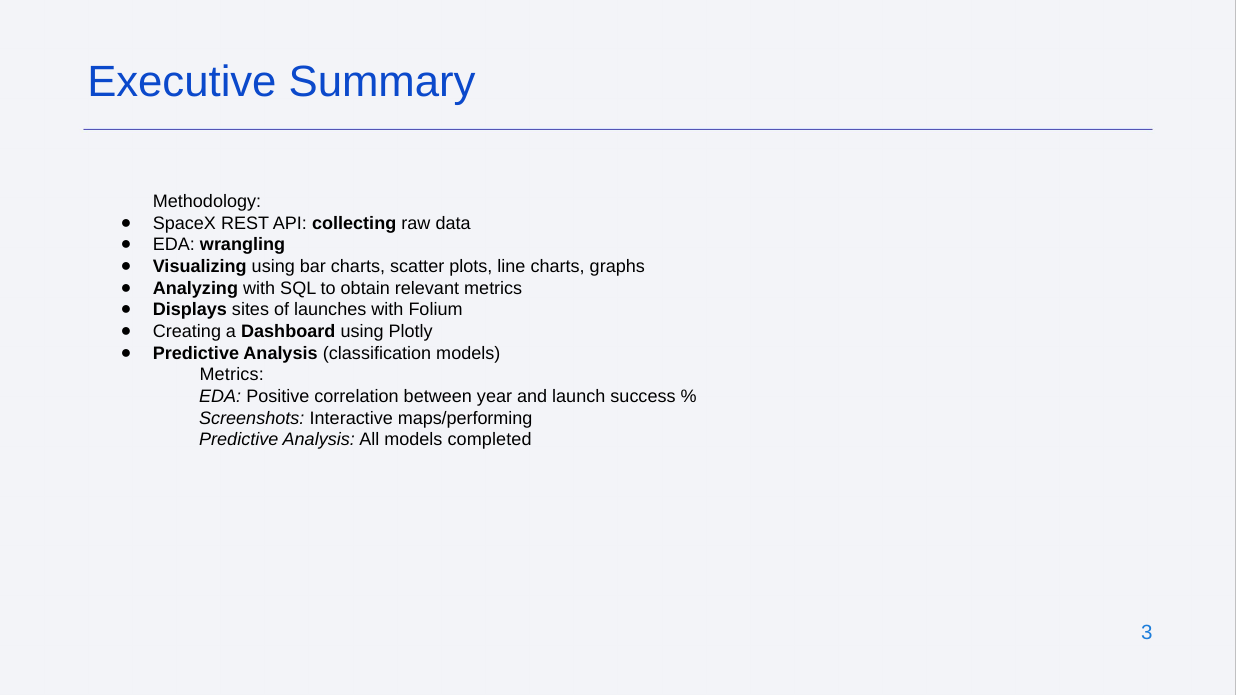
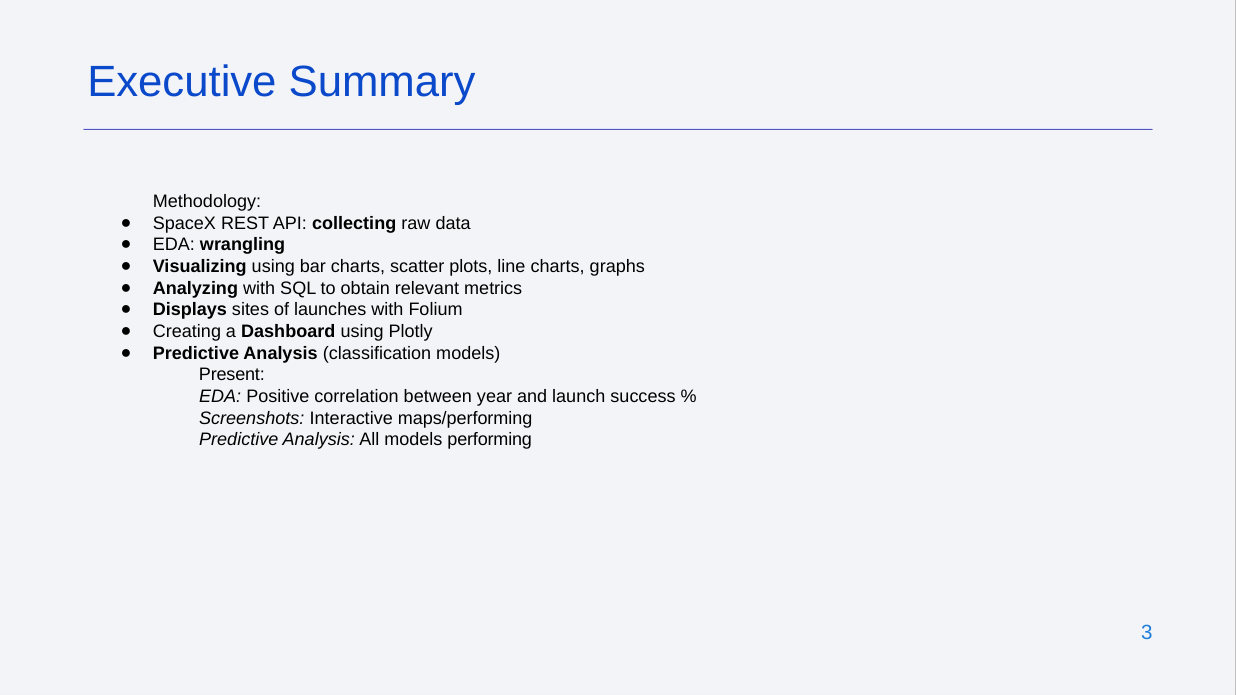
Metrics: Metrics -> Present (232, 375)
completed: completed -> performing (490, 440)
